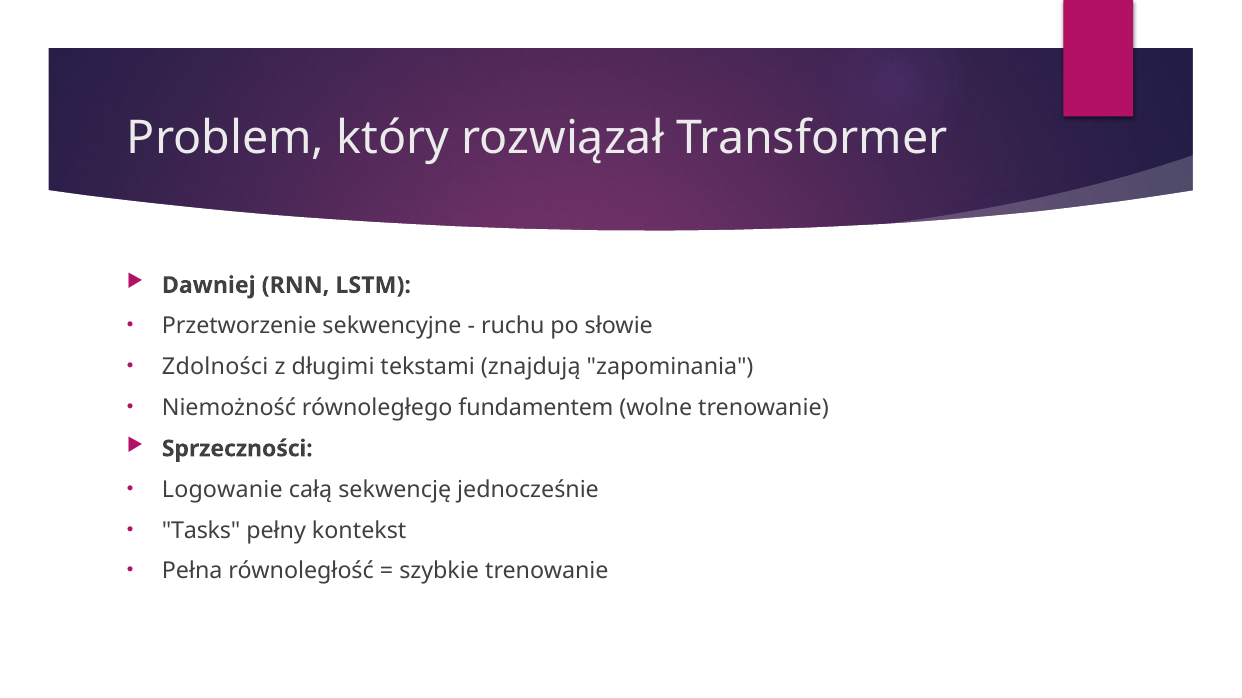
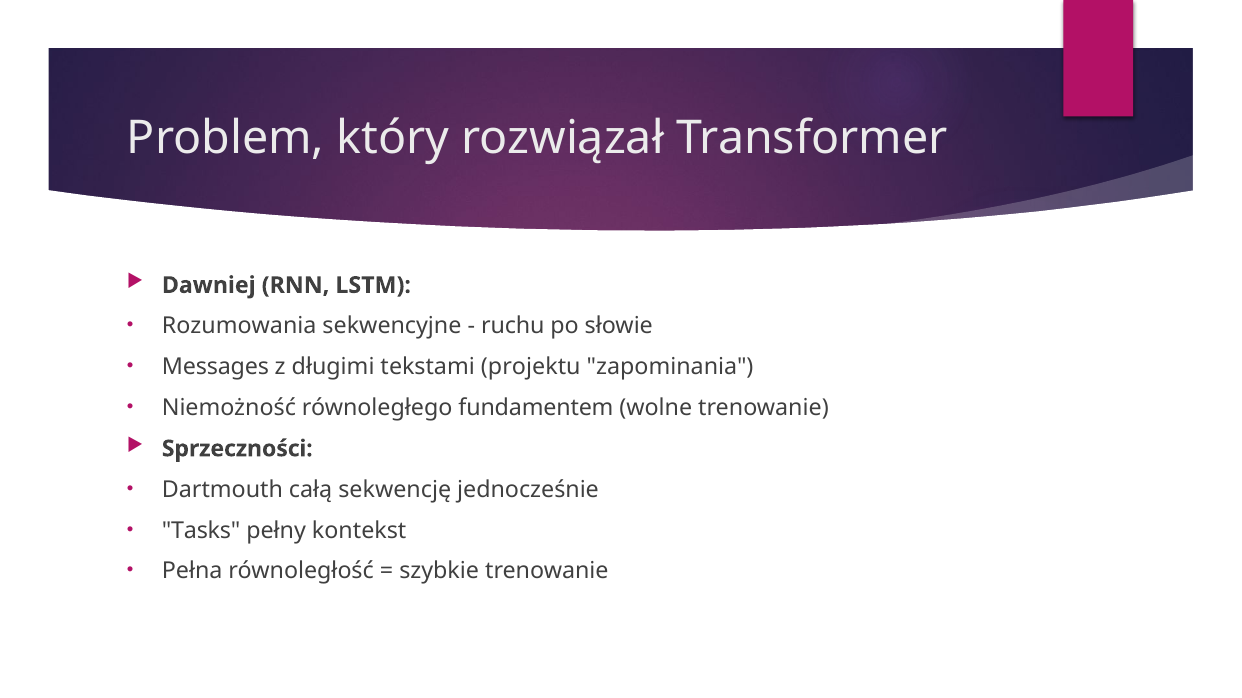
Przetworzenie: Przetworzenie -> Rozumowania (239, 326)
Zdolności: Zdolności -> Messages (215, 367)
znajdują: znajdują -> projektu (531, 367)
Logowanie: Logowanie -> Dartmouth (222, 490)
